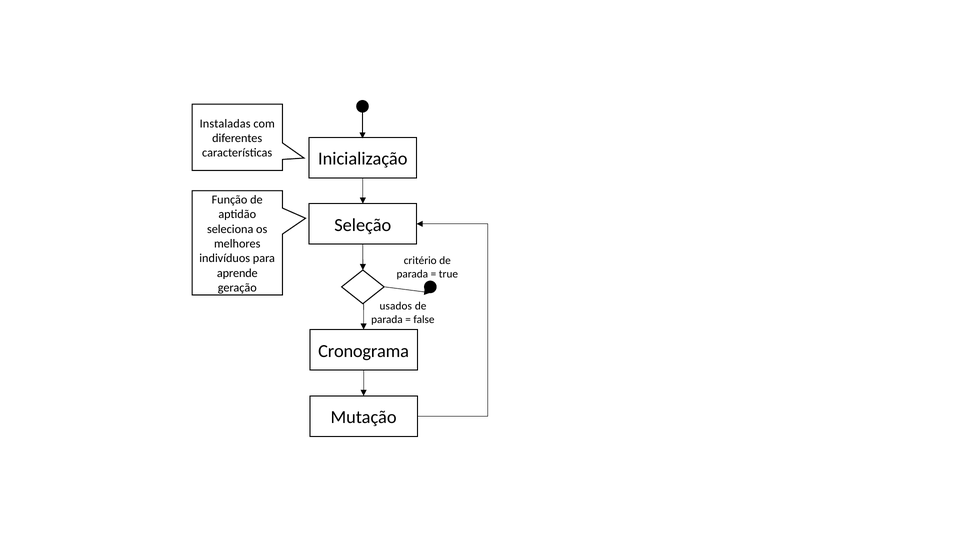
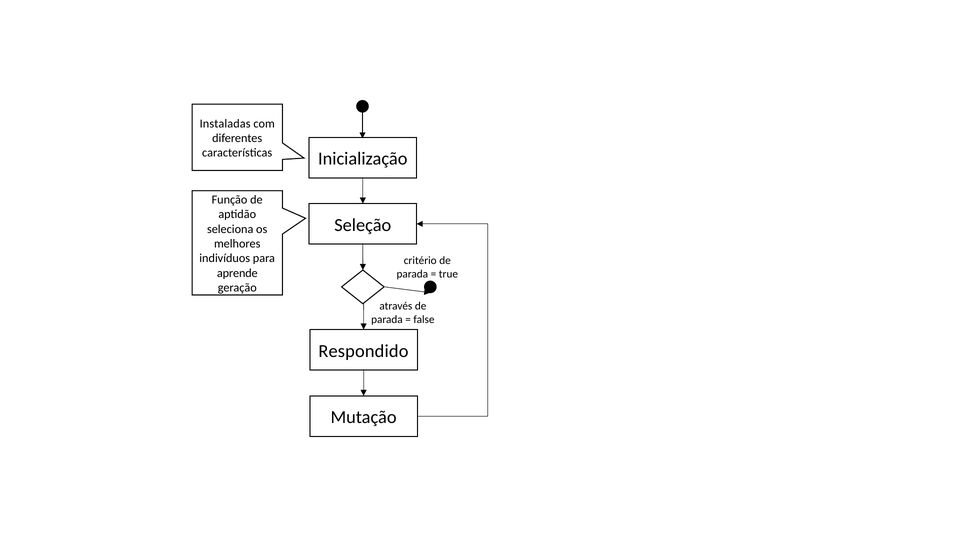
usados: usados -> através (396, 306)
Cronograma: Cronograma -> Respondido (363, 351)
